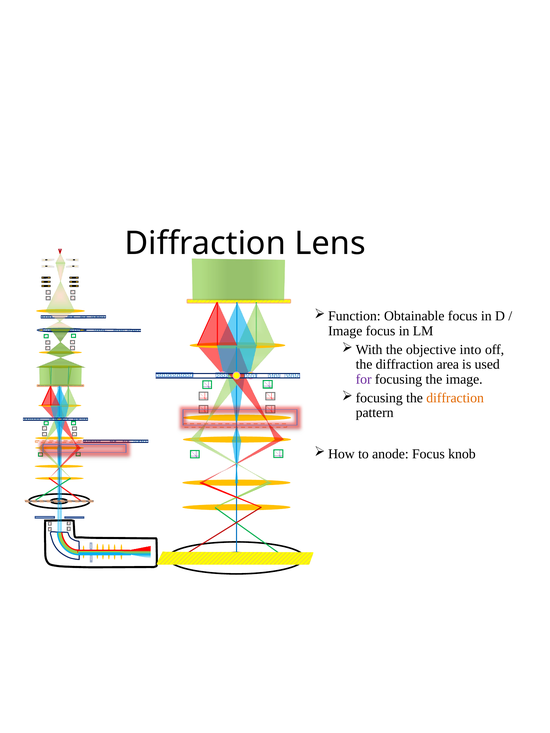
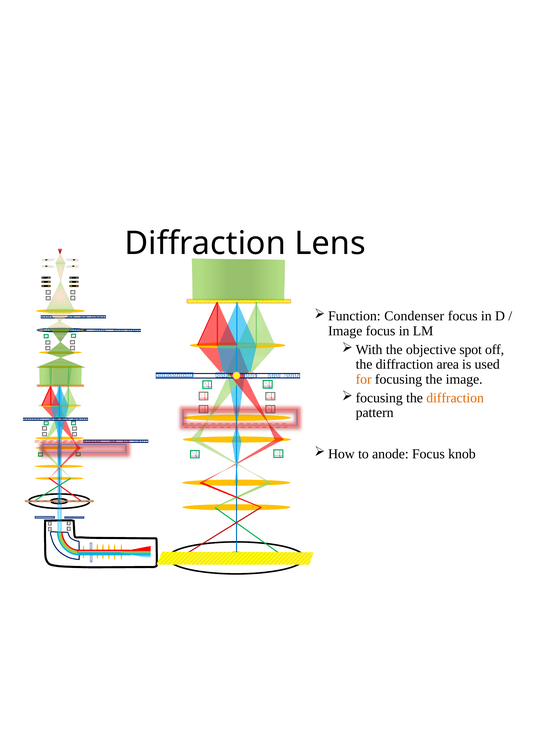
Obtainable: Obtainable -> Condenser (414, 316)
into: into -> spot (471, 350)
for colour: purple -> orange (364, 379)
